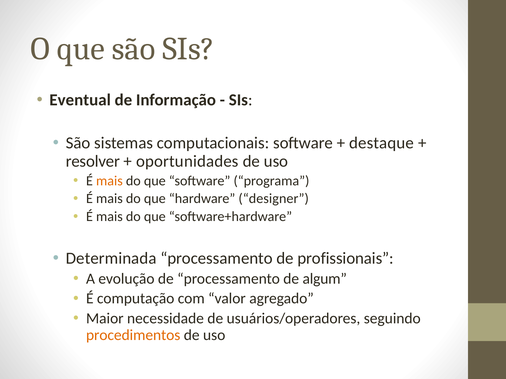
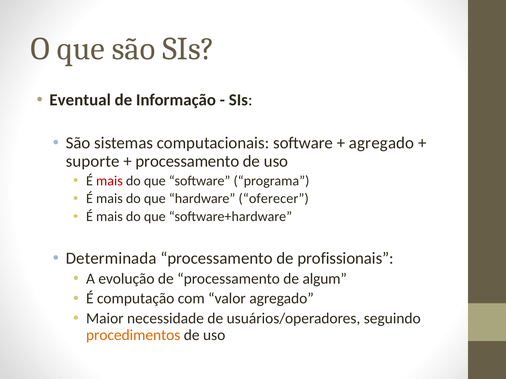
destaque: destaque -> agregado (382, 143)
resolver: resolver -> suporte (93, 161)
oportunidades: oportunidades -> processamento (187, 161)
mais colour: orange -> red (109, 181)
designer: designer -> oferecer (274, 199)
